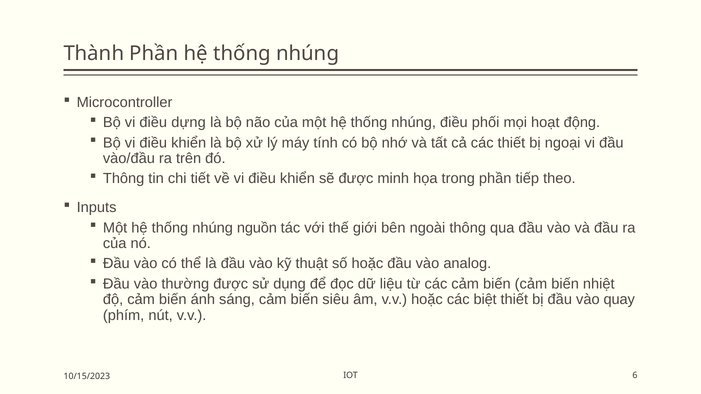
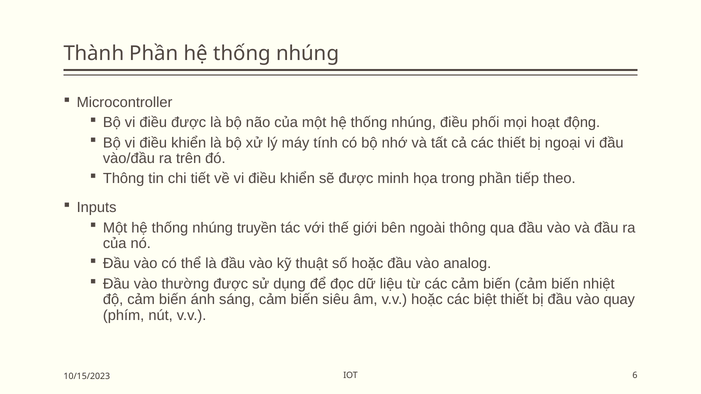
điều dựng: dựng -> được (189, 123)
nguồn: nguồn -> truyền (257, 228)
